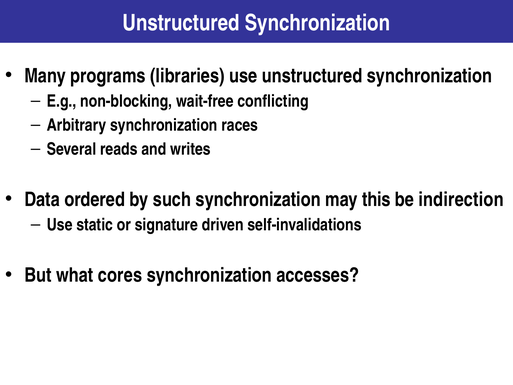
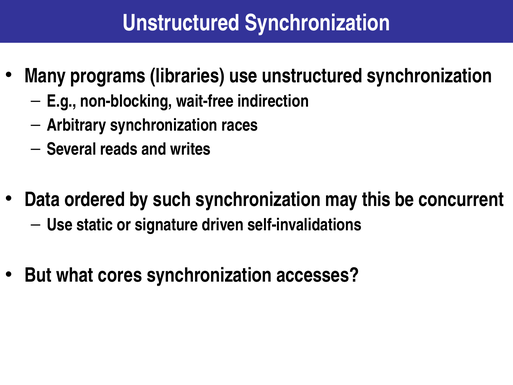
conflicting: conflicting -> indirection (273, 101)
indirection: indirection -> concurrent (461, 199)
